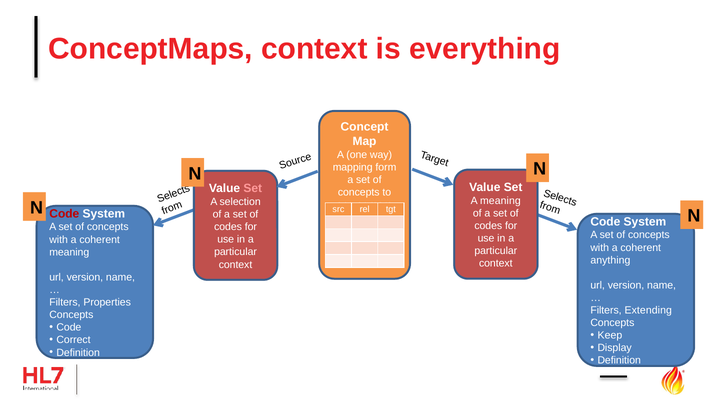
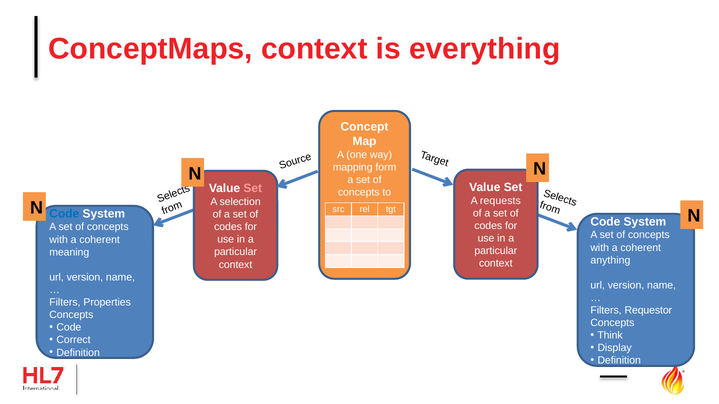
A meaning: meaning -> requests (500, 201)
Code colour: red -> blue (64, 214)
Extending: Extending -> Requestor (648, 311)
Keep: Keep -> Think (610, 336)
